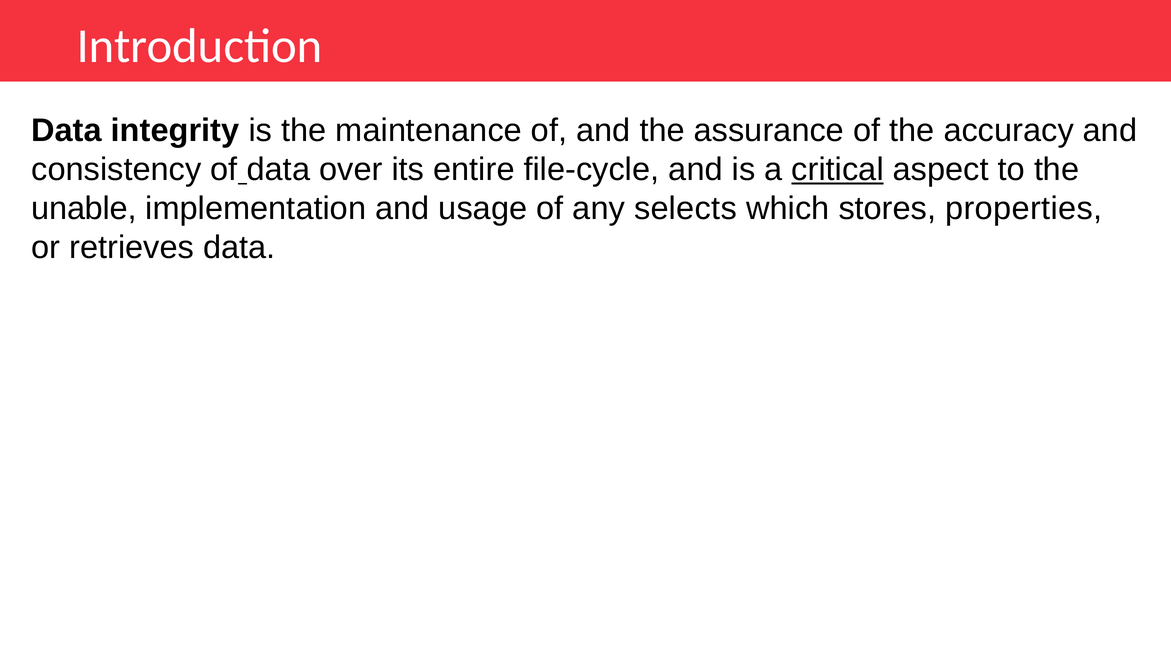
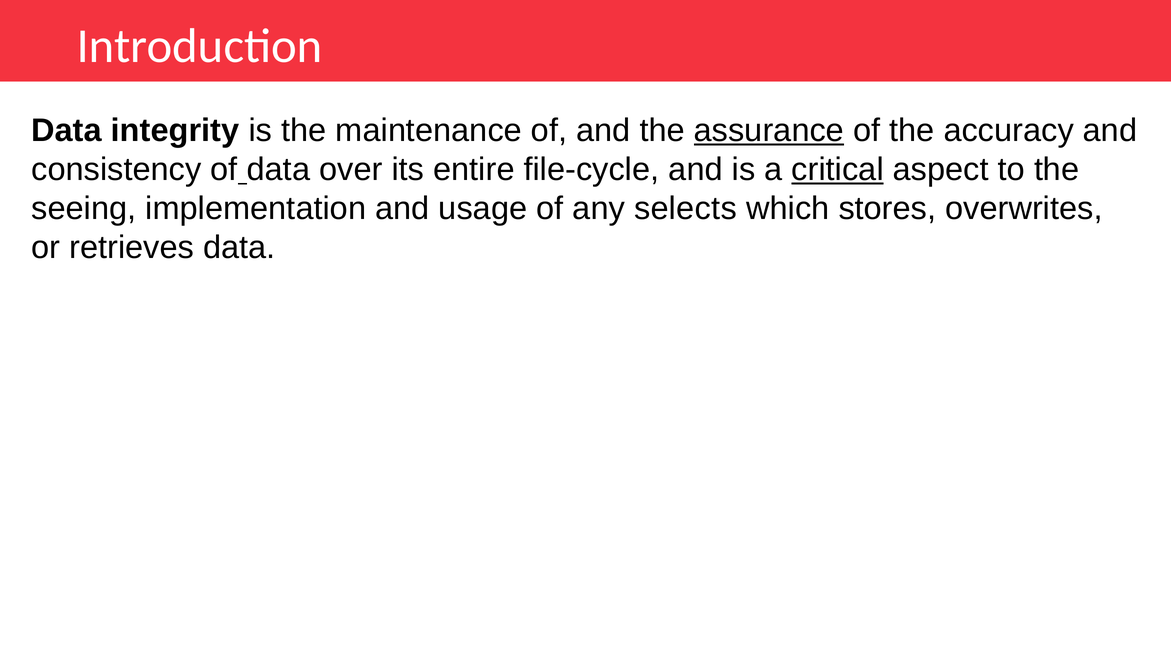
assurance underline: none -> present (769, 130)
unable: unable -> seeing (84, 208)
properties: properties -> overwrites (1024, 208)
